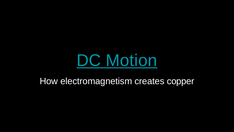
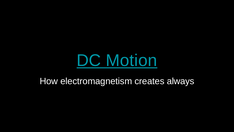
copper: copper -> always (181, 81)
